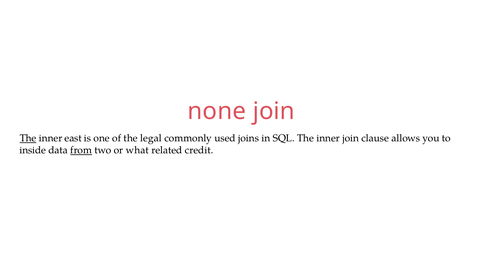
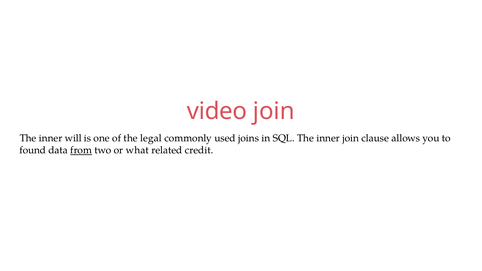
none: none -> video (217, 111)
The underline: present -> none (28, 138)
east: east -> will (73, 138)
inside: inside -> found (33, 150)
